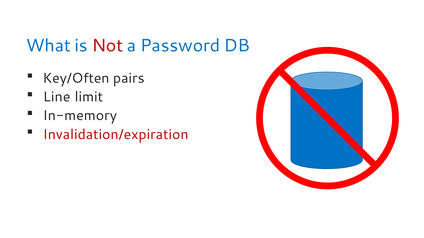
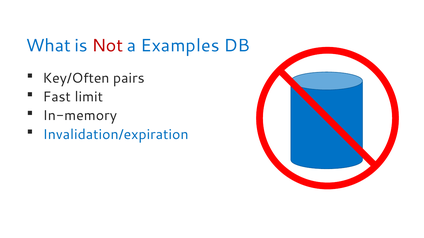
Password: Password -> Examples (180, 46)
Line: Line -> Fast (57, 97)
Invalidation/expiration colour: red -> blue (116, 135)
